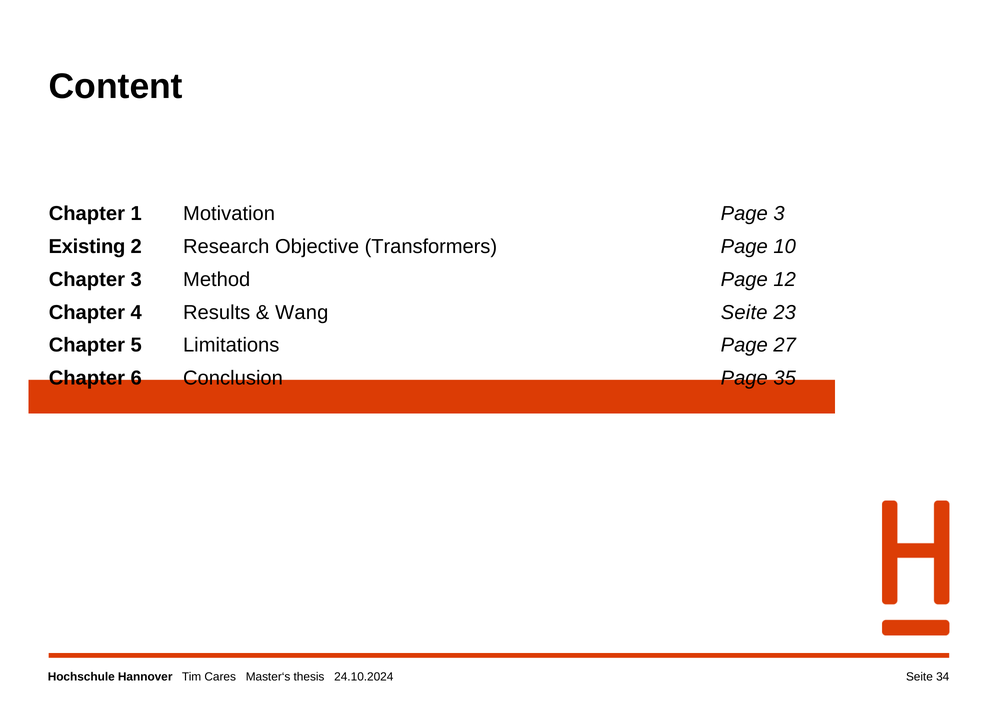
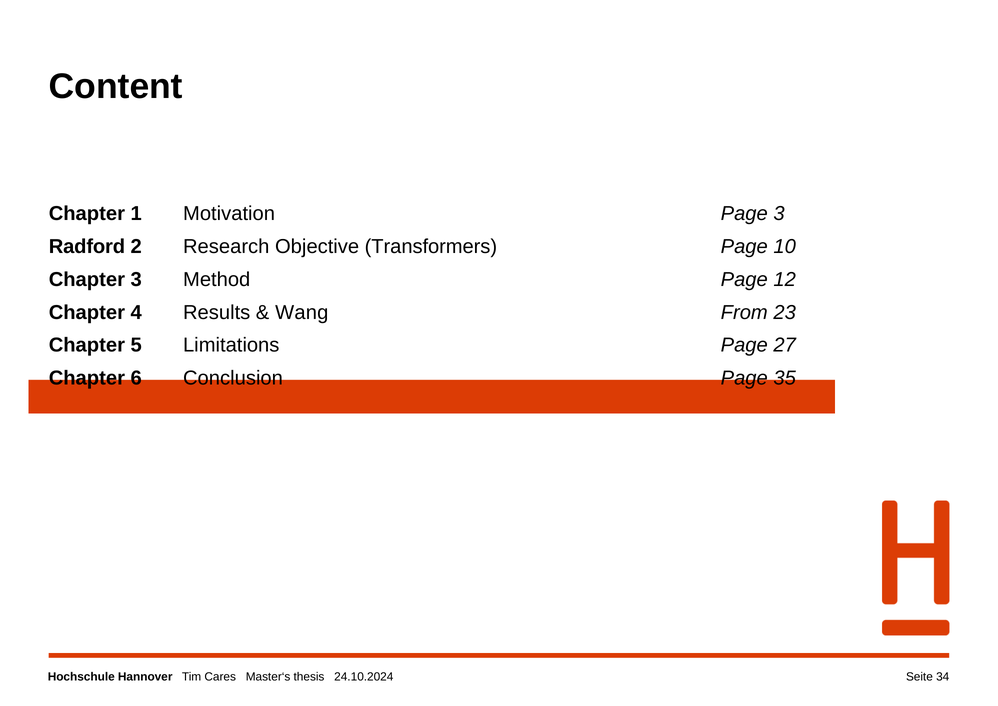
Existing: Existing -> Radford (87, 246)
Seite: Seite -> From (744, 312)
